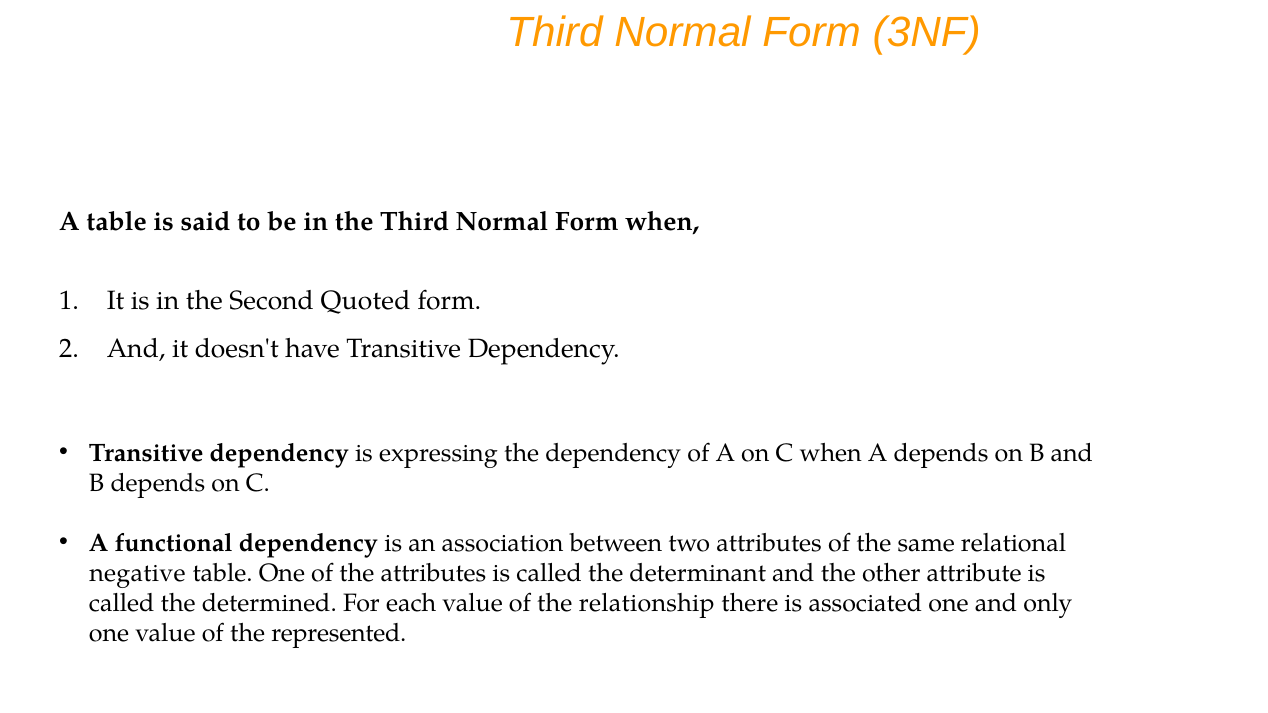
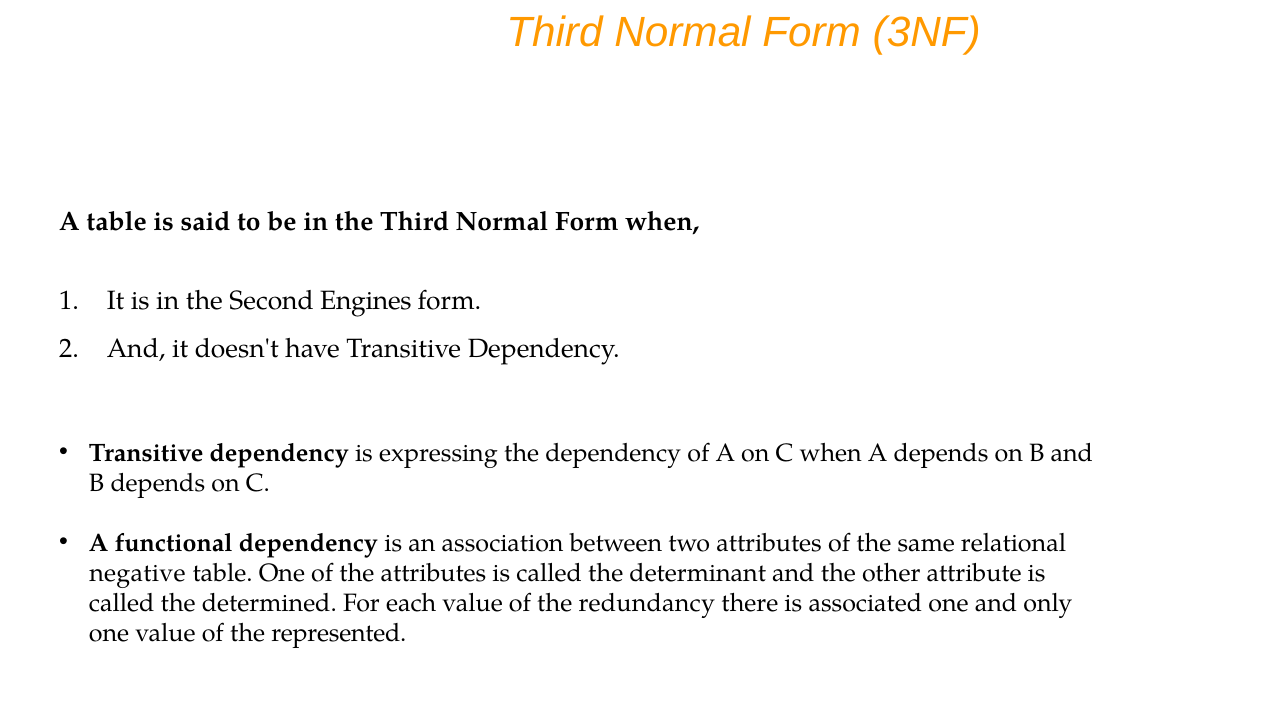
Quoted: Quoted -> Engines (366, 301)
relationship: relationship -> redundancy (647, 603)
